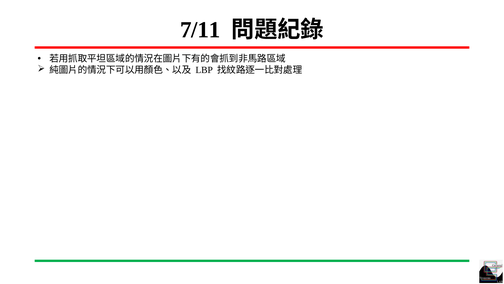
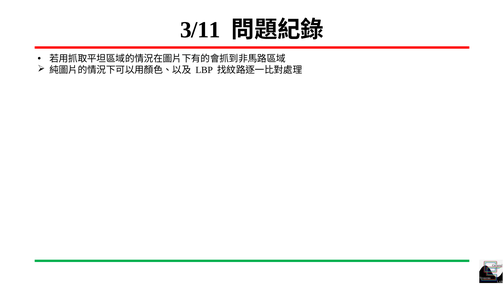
7/11: 7/11 -> 3/11 (200, 30)
